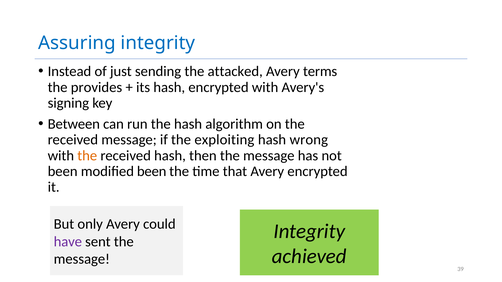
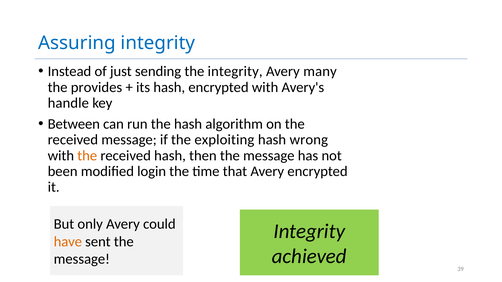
the attacked: attacked -> integrity (235, 71)
terms: terms -> many (320, 71)
signing: signing -> handle (68, 103)
modified been: been -> login (152, 172)
have colour: purple -> orange (68, 242)
